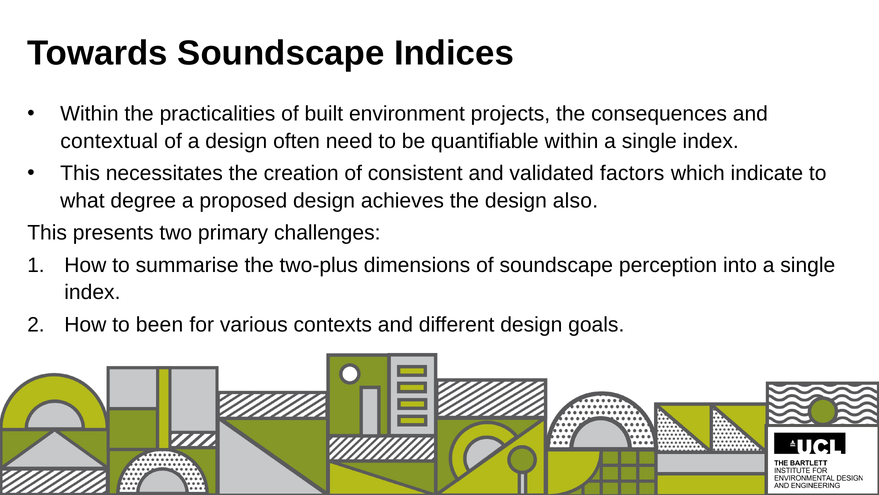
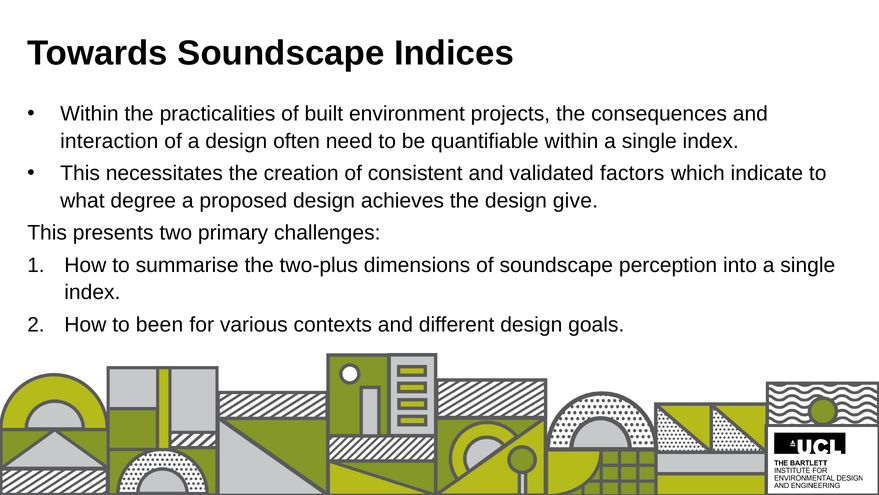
contextual: contextual -> interaction (109, 141)
also: also -> give (575, 201)
